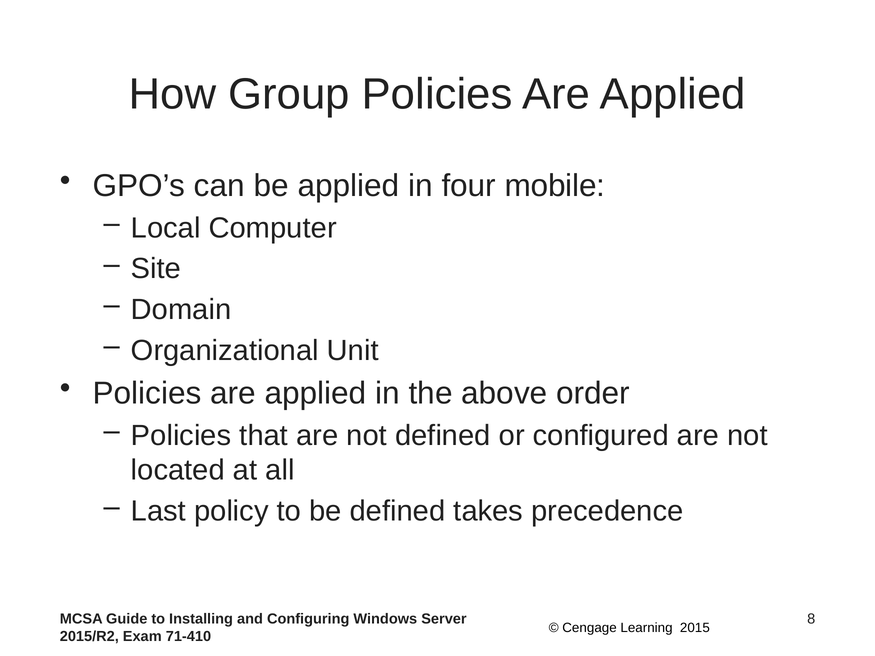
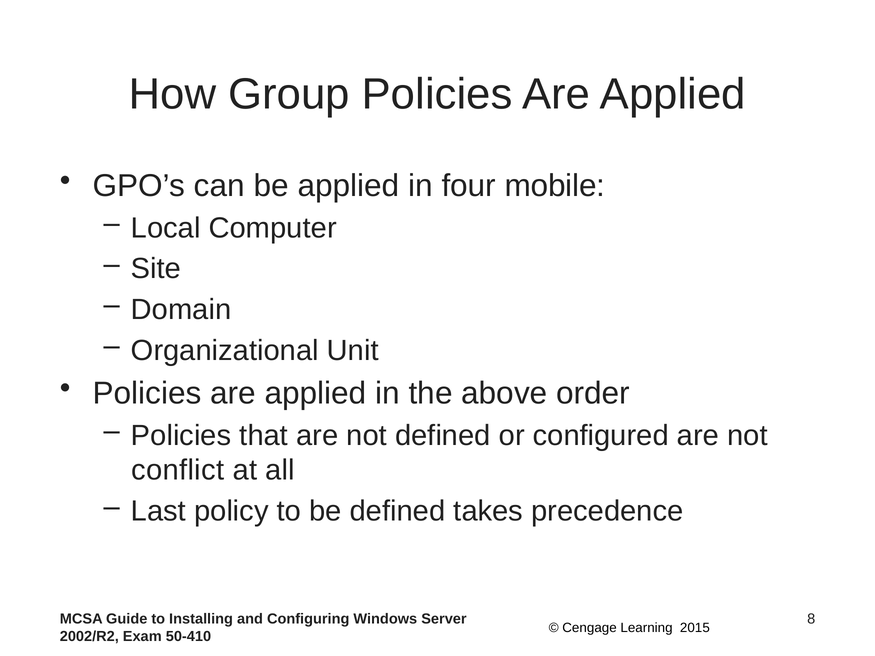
located: located -> conflict (178, 471)
2015/R2: 2015/R2 -> 2002/R2 (89, 637)
71-410: 71-410 -> 50-410 (188, 637)
